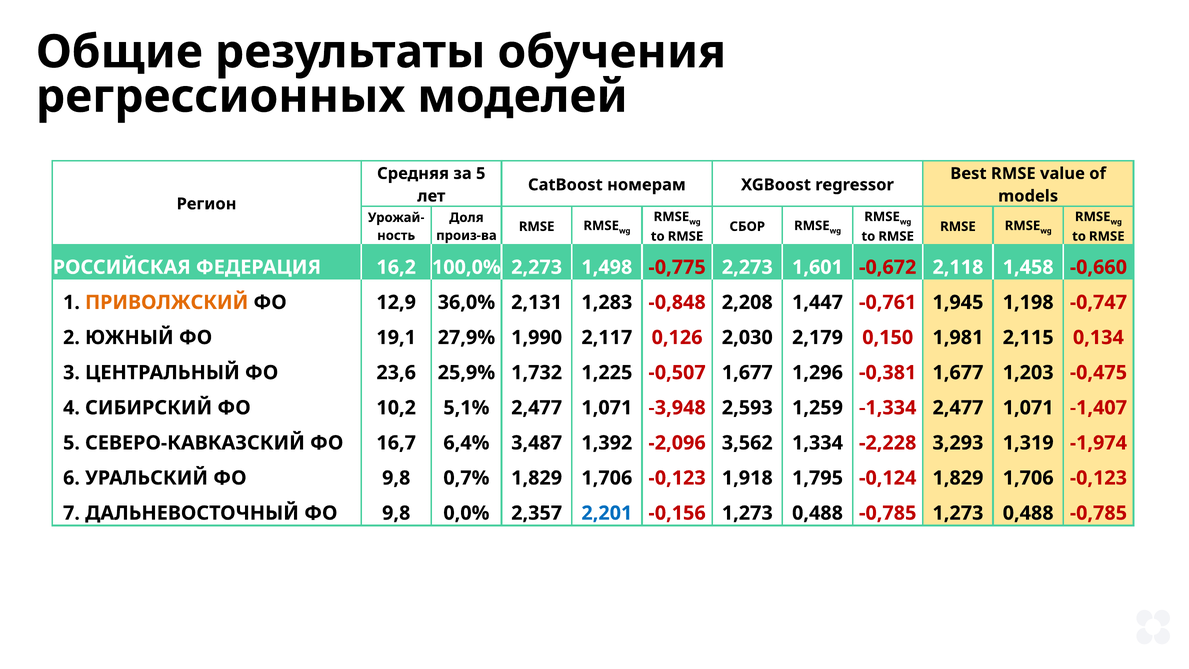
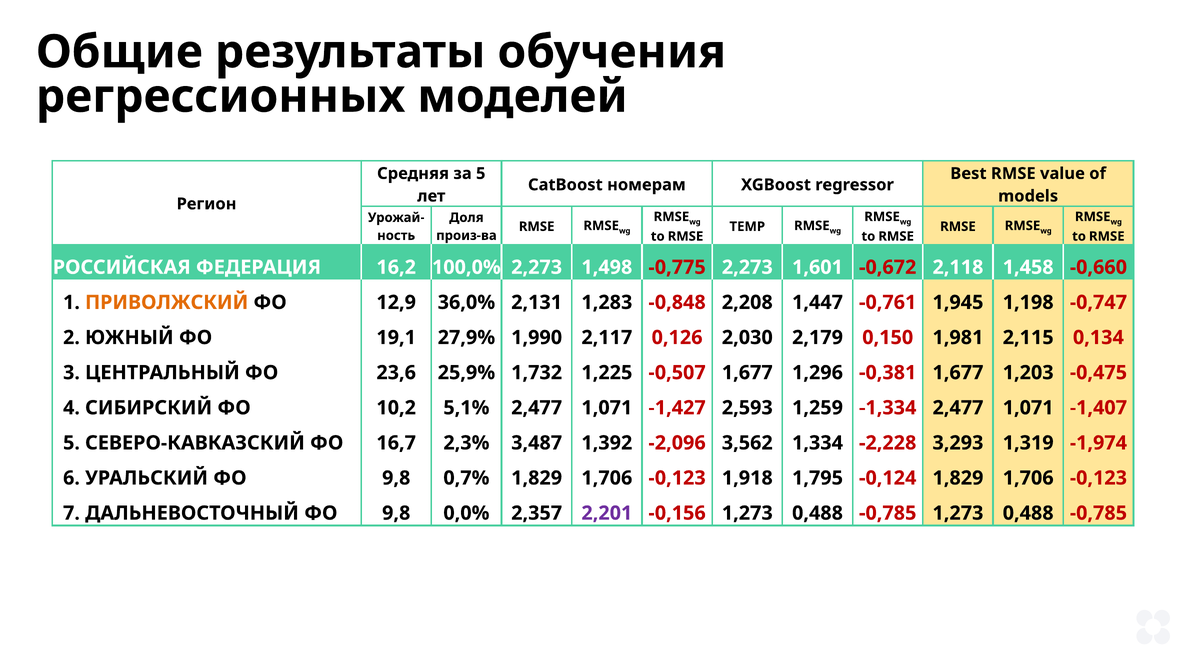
СБОР: СБОР -> TEMP (747, 226)
-3,948: -3,948 -> -1,427 (677, 408)
6,4%: 6,4% -> 2,3% (466, 443)
2,201 colour: blue -> purple (607, 513)
